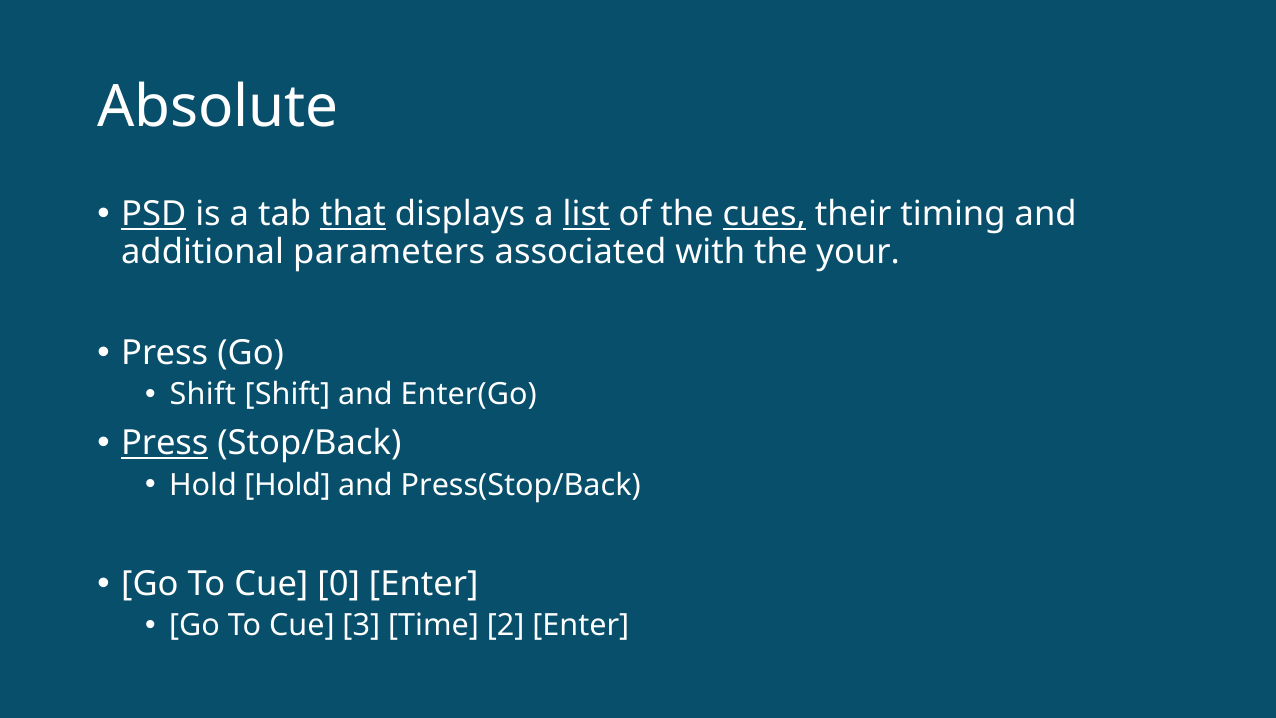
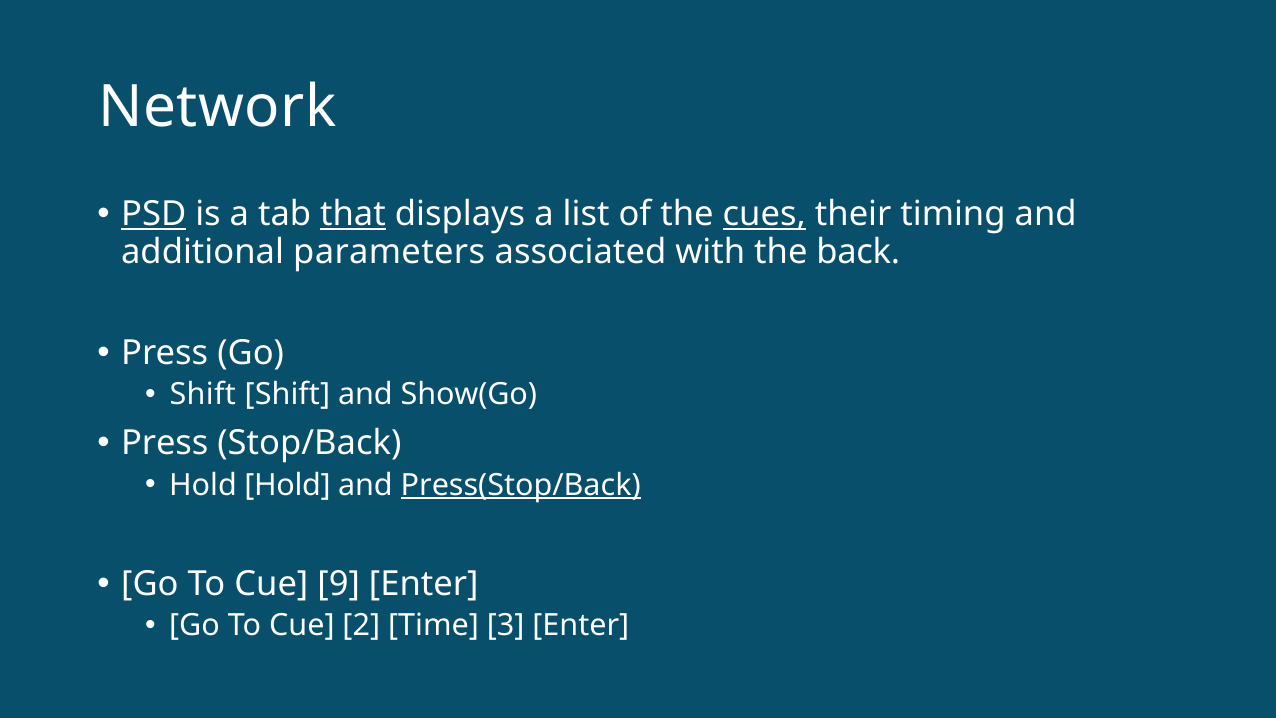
Absolute: Absolute -> Network (218, 107)
list underline: present -> none (586, 214)
your: your -> back (858, 252)
Enter(Go: Enter(Go -> Show(Go (469, 395)
Press underline: present -> none (165, 443)
Press(Stop/Back underline: none -> present (521, 485)
0: 0 -> 9 (339, 584)
3: 3 -> 2 (361, 626)
2: 2 -> 3 (506, 626)
